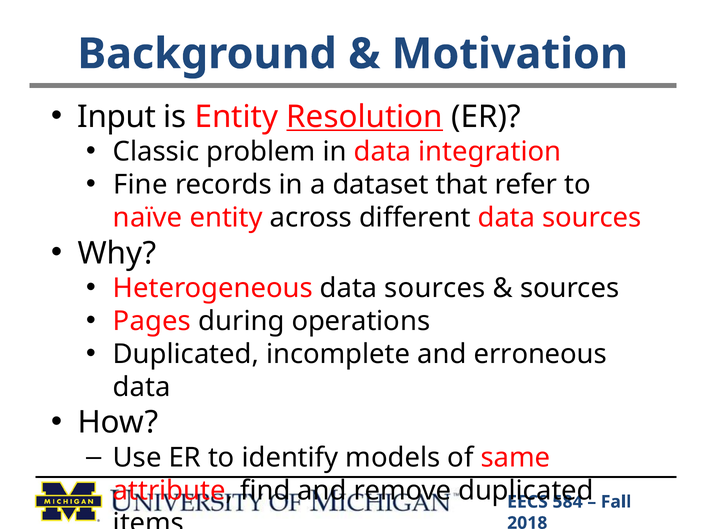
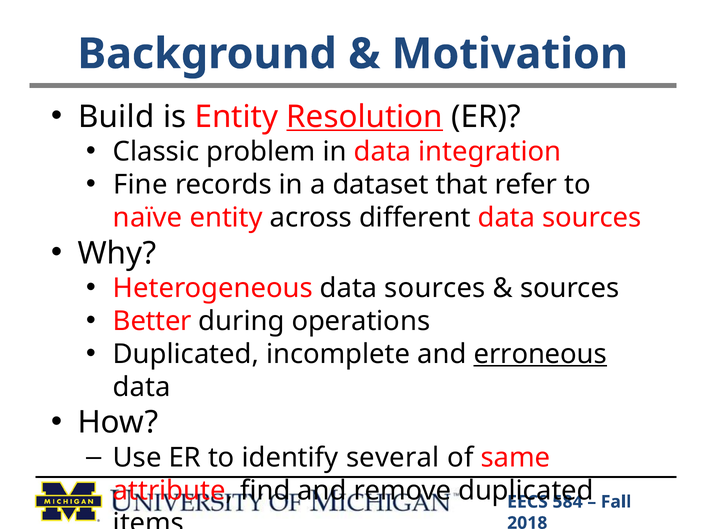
Input: Input -> Build (116, 117)
Pages: Pages -> Better (152, 321)
erroneous underline: none -> present (540, 354)
models: models -> several (393, 458)
